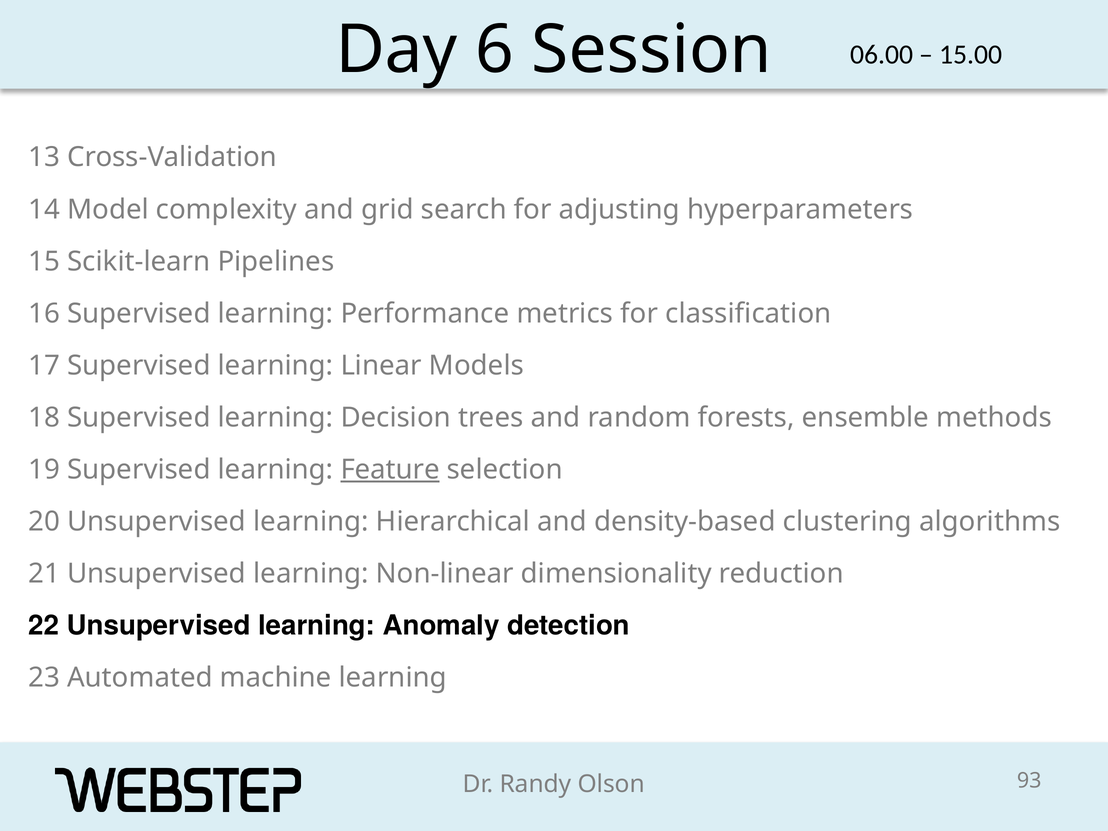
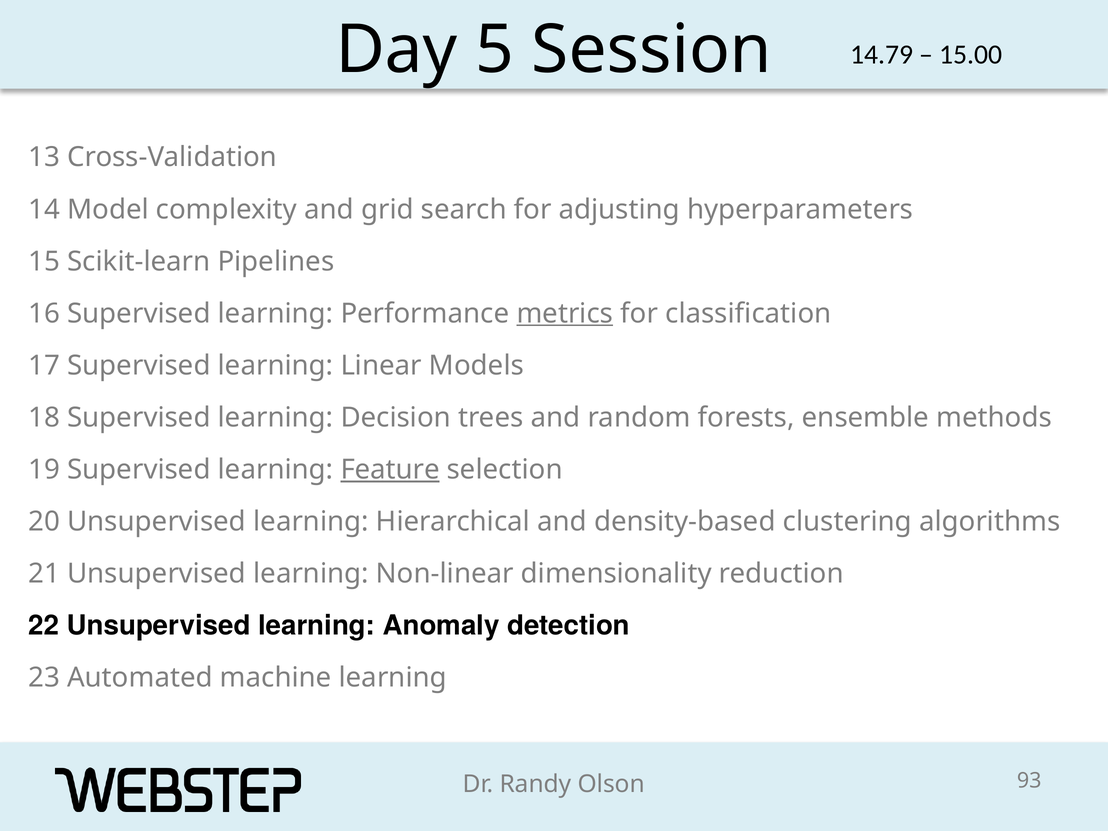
6: 6 -> 5 (494, 50)
06.00: 06.00 -> 14.79 (882, 54)
metrics underline: none -> present (565, 313)
